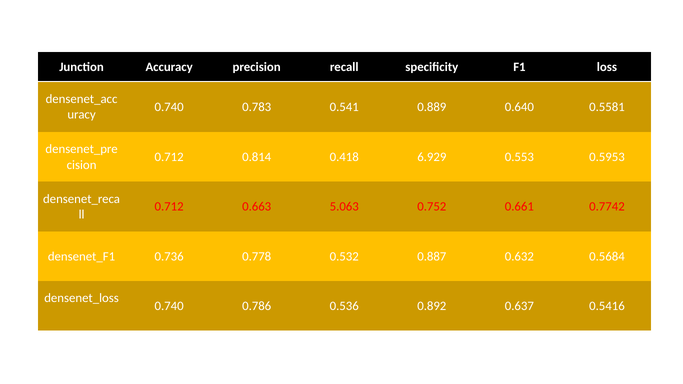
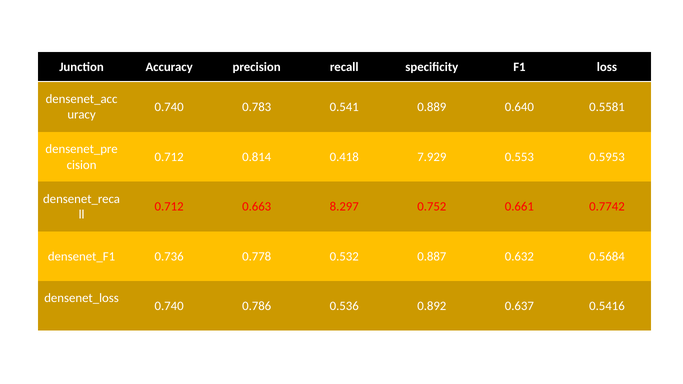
6.929: 6.929 -> 7.929 (432, 157)
5.063: 5.063 -> 8.297 (344, 207)
